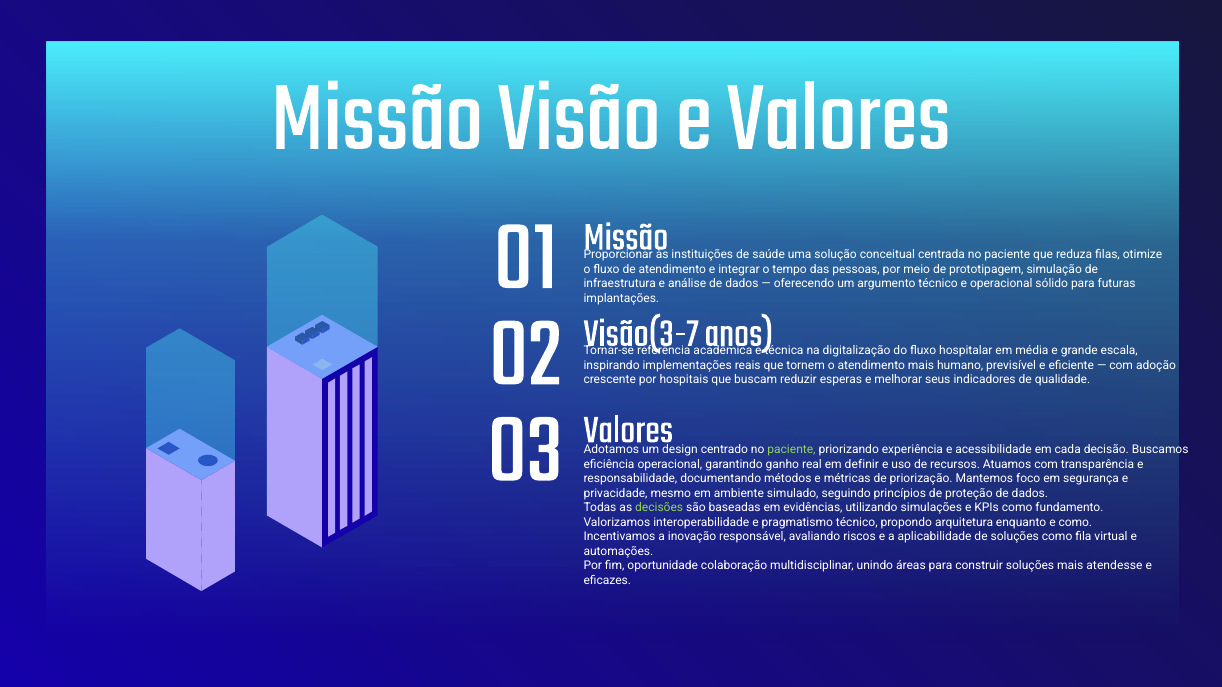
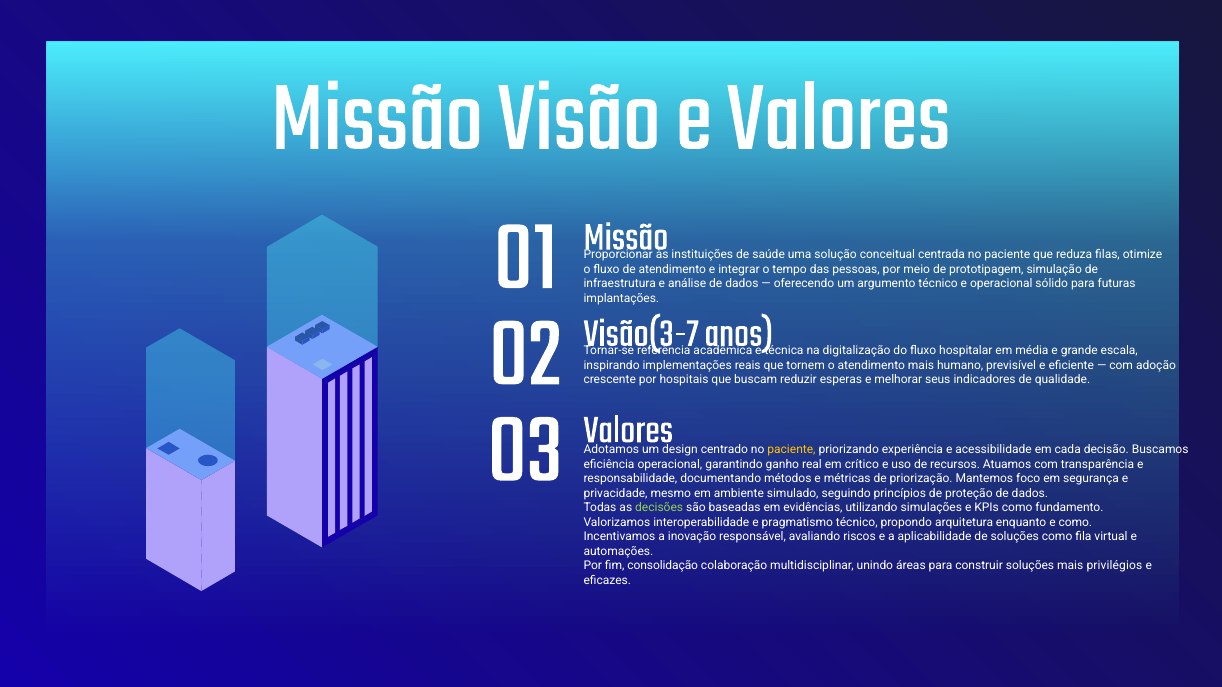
paciente colour: light green -> yellow (791, 450)
definir: definir -> crítico (862, 465)
oportunidade: oportunidade -> consolidação (663, 566)
atendesse: atendesse -> privilégios (1114, 566)
